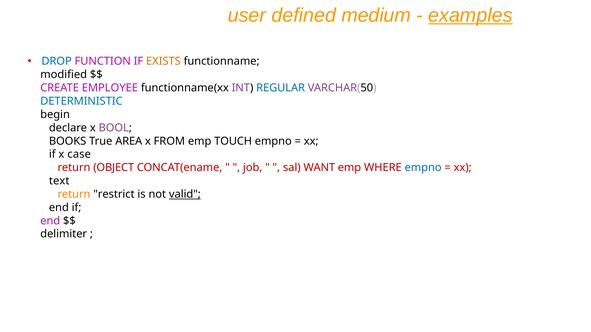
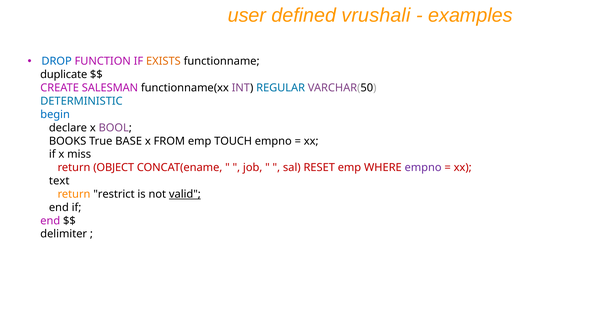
medium: medium -> vrushali (376, 15)
examples underline: present -> none (470, 15)
modified: modified -> duplicate (64, 75)
EMPLOYEE: EMPLOYEE -> SALESMAN (110, 88)
begin colour: black -> blue (55, 115)
AREA: AREA -> BASE (129, 141)
case: case -> miss (79, 154)
WANT: WANT -> RESET (319, 168)
empno colour: blue -> purple (423, 168)
